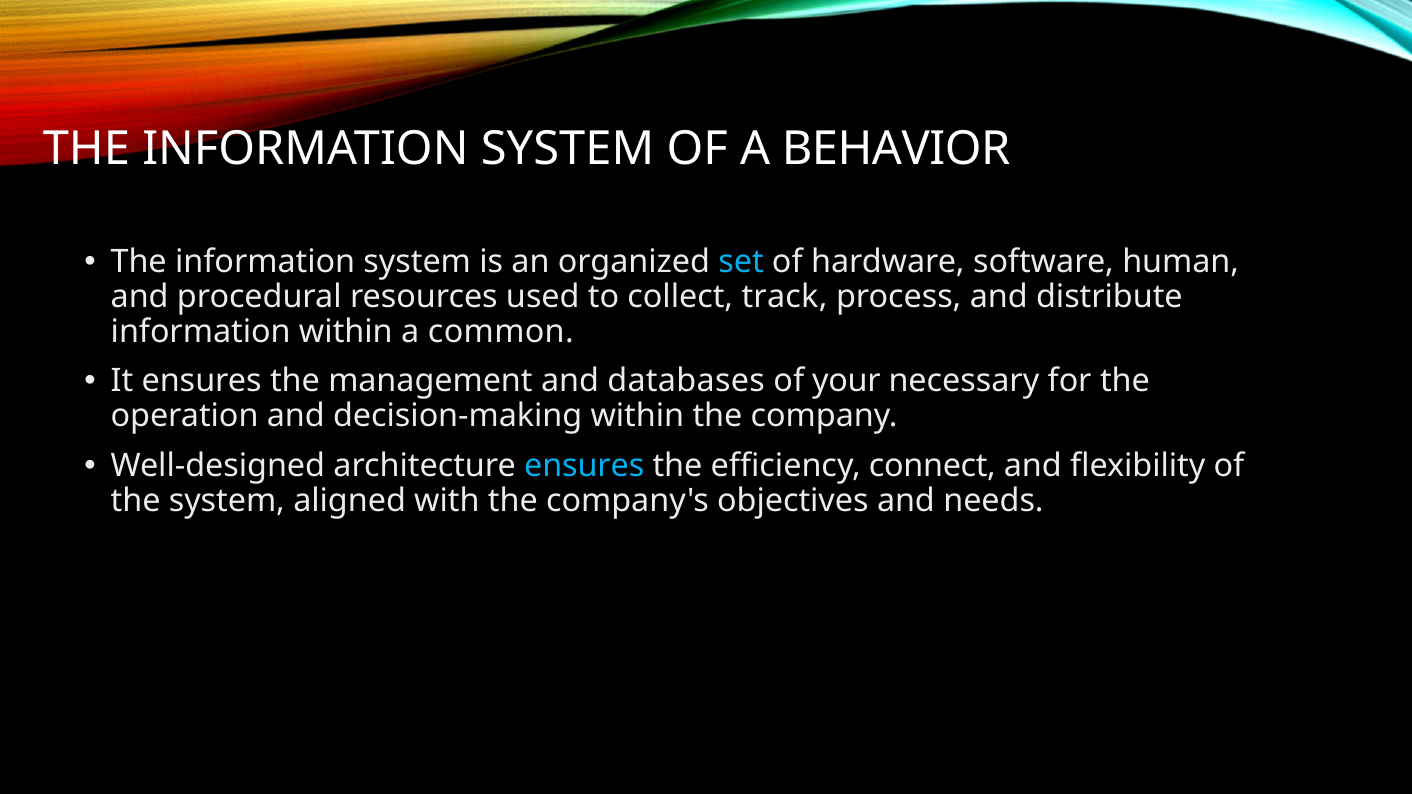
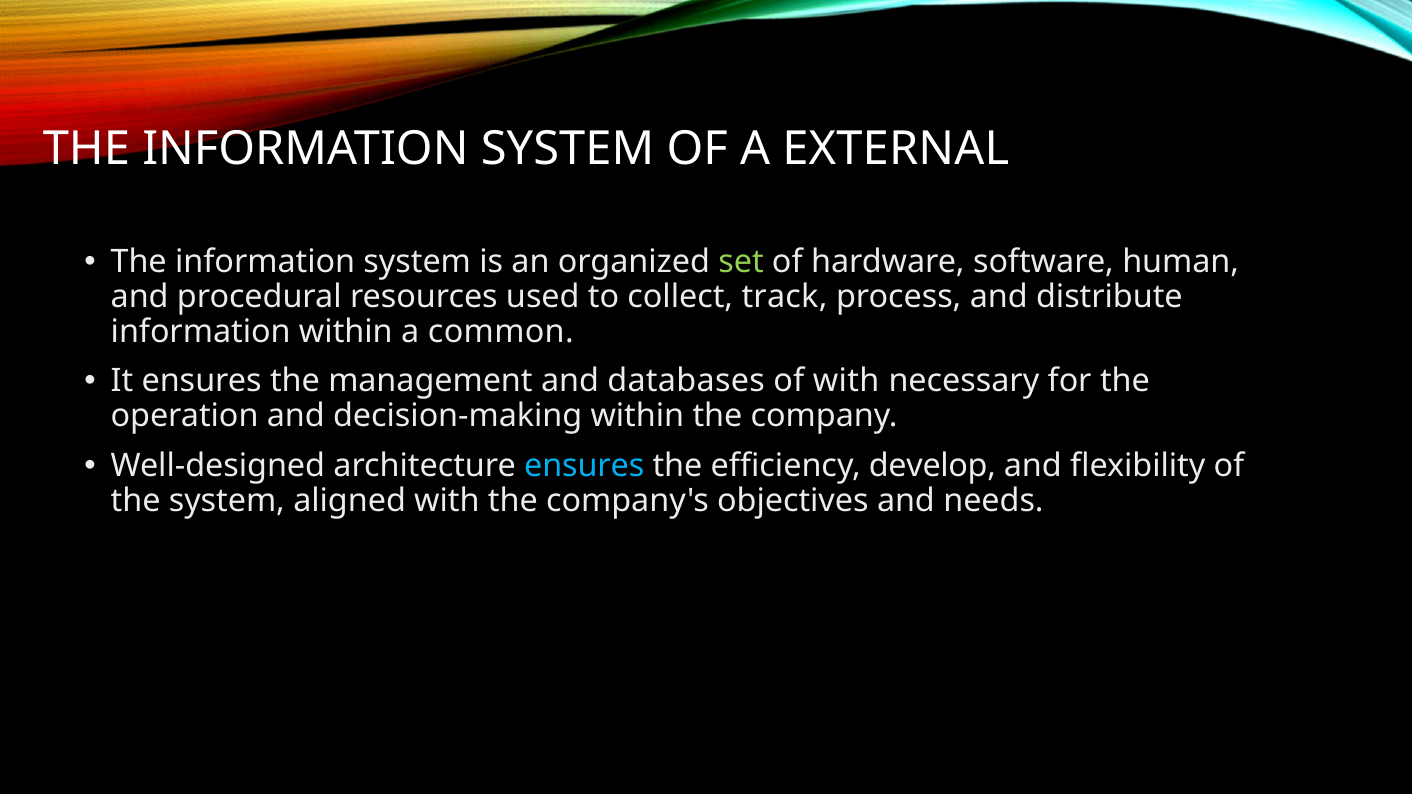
BEHAVIOR: BEHAVIOR -> EXTERNAL (896, 149)
set colour: light blue -> light green (741, 262)
of your: your -> with (846, 381)
connect: connect -> develop (932, 466)
